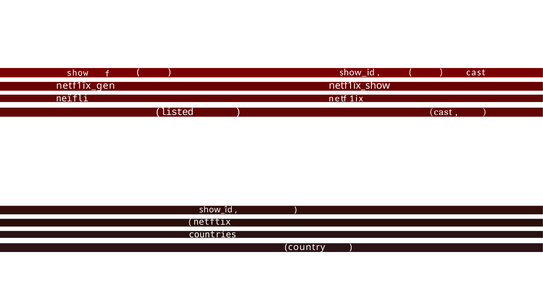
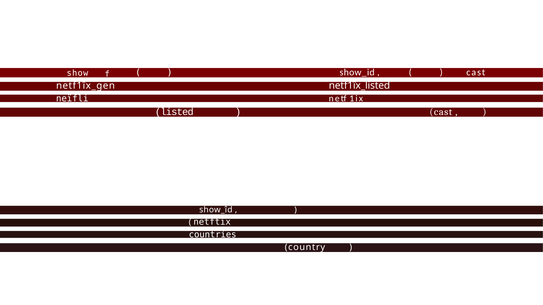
netf1îx_show: netf1îx_show -> netf1îx_listed (359, 86)
